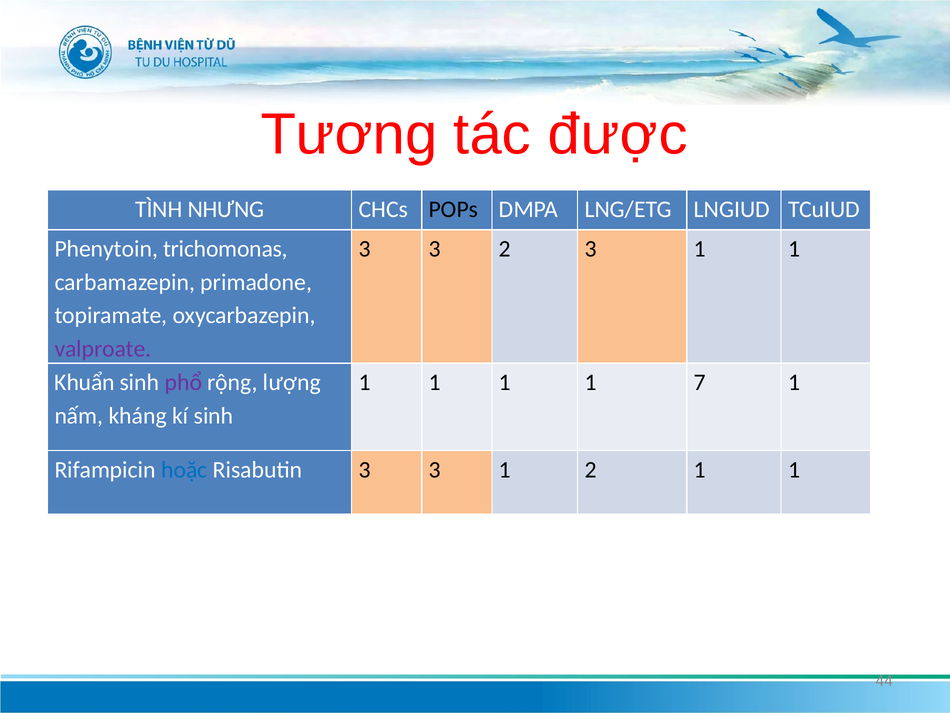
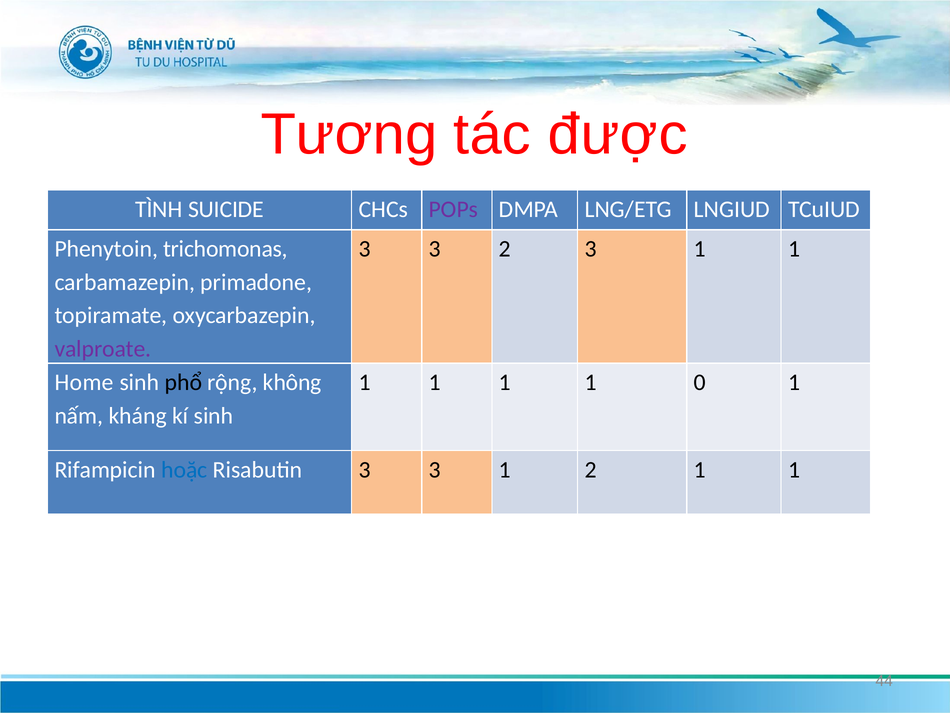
NHƯNG: NHƯNG -> SUICIDE (226, 209)
POPs colour: black -> purple (453, 209)
Khuẩn: Khuẩn -> Home (84, 382)
phổ colour: purple -> black (183, 382)
lượng: lượng -> không (292, 382)
7: 7 -> 0 (700, 382)
